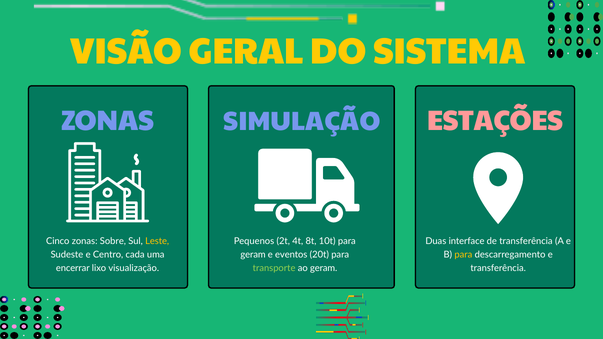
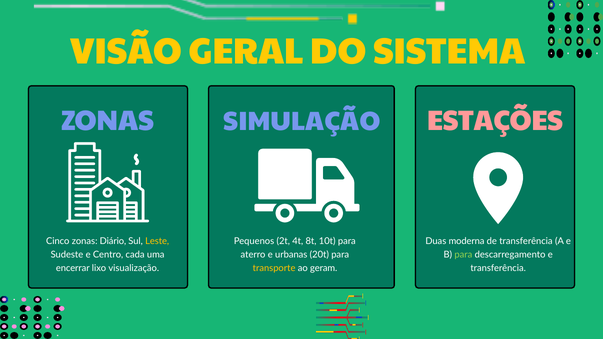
Sobre: Sobre -> Diário (113, 241)
interface: interface -> moderna (467, 241)
geram: geram -> aterro (253, 255)
eventos: eventos -> urbanas (291, 255)
para colour: yellow -> light green (463, 255)
transporte colour: light green -> yellow (274, 268)
